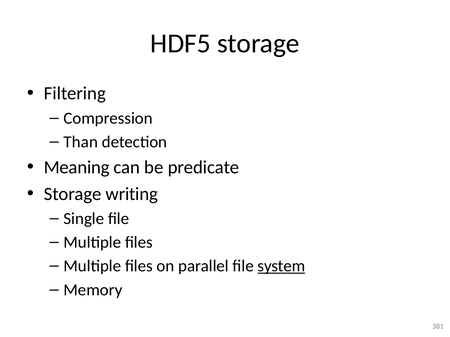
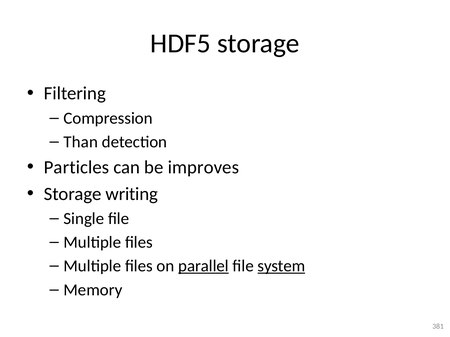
Meaning: Meaning -> Particles (77, 168)
predicate: predicate -> improves (203, 168)
parallel underline: none -> present (203, 266)
